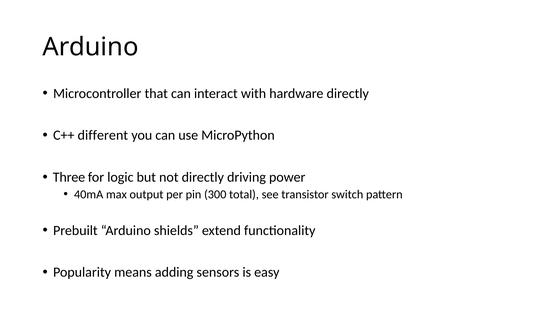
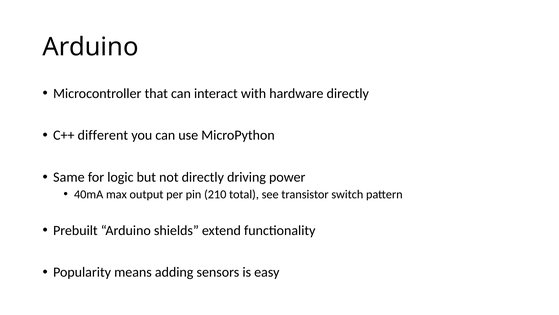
Three: Three -> Same (69, 177)
300: 300 -> 210 (215, 194)
